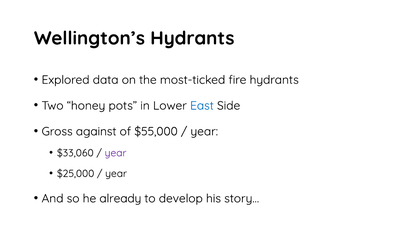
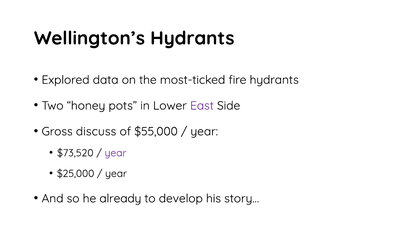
East colour: blue -> purple (202, 105)
against: against -> discuss (96, 131)
$33,060: $33,060 -> $73,520 (75, 153)
